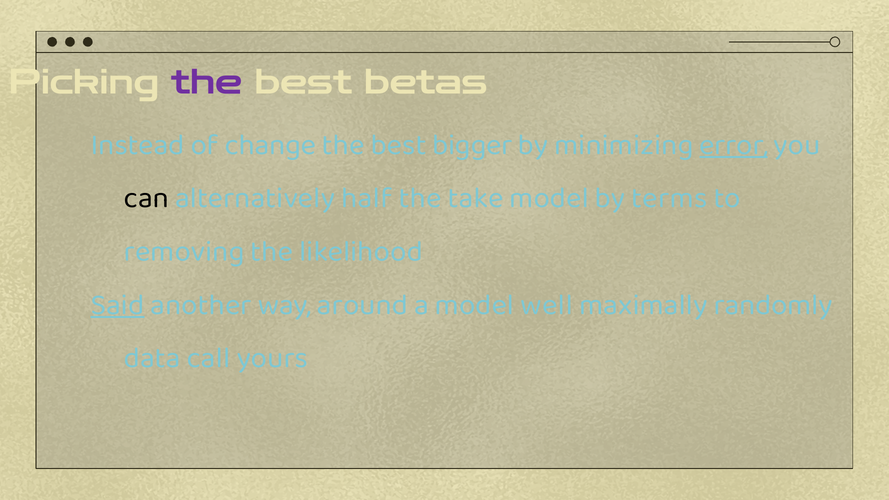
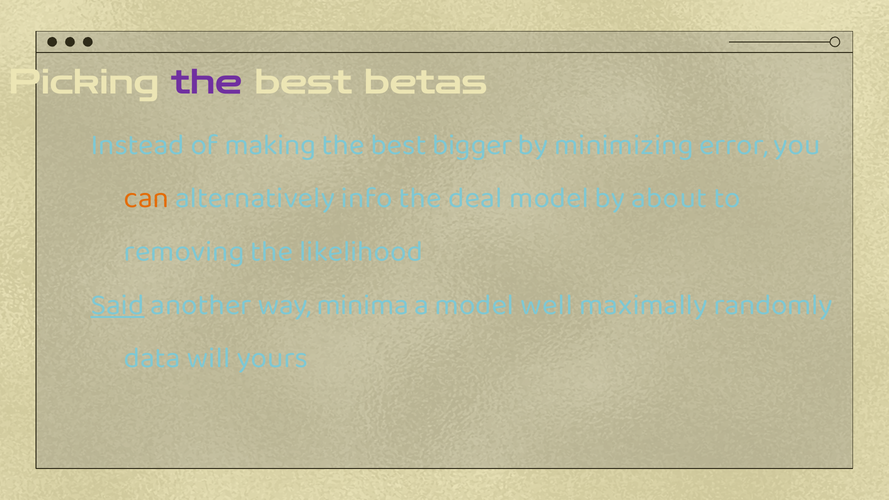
change: change -> making (270, 144)
error underline: present -> none (734, 144)
can colour: black -> orange (147, 198)
half: half -> info (367, 198)
take: take -> deal (475, 198)
terms: terms -> about (669, 198)
around: around -> minima (363, 304)
call: call -> will (209, 358)
